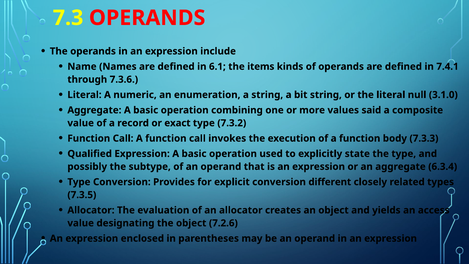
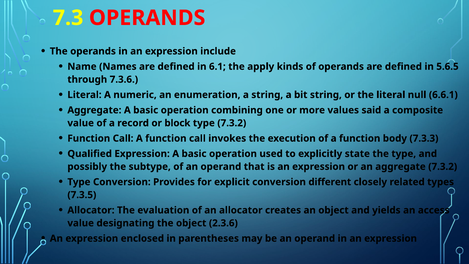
items: items -> apply (261, 67)
7.4.1: 7.4.1 -> 5.6.5 (447, 67)
3.1.0: 3.1.0 -> 6.6.1 (443, 95)
exact: exact -> block (177, 123)
aggregate 6.3.4: 6.3.4 -> 7.3.2 (443, 167)
7.2.6: 7.2.6 -> 2.3.6 (223, 223)
